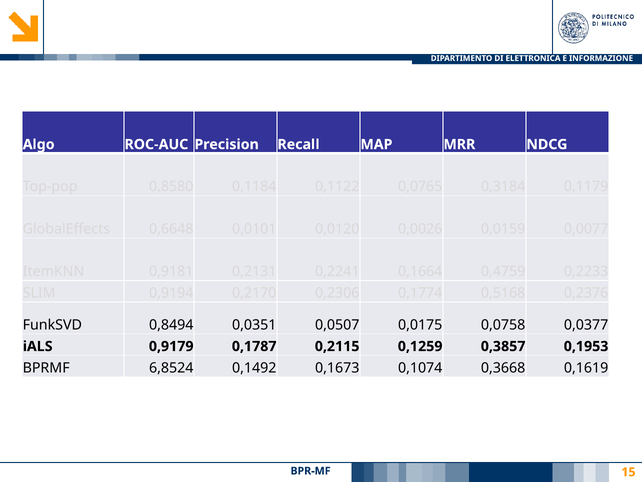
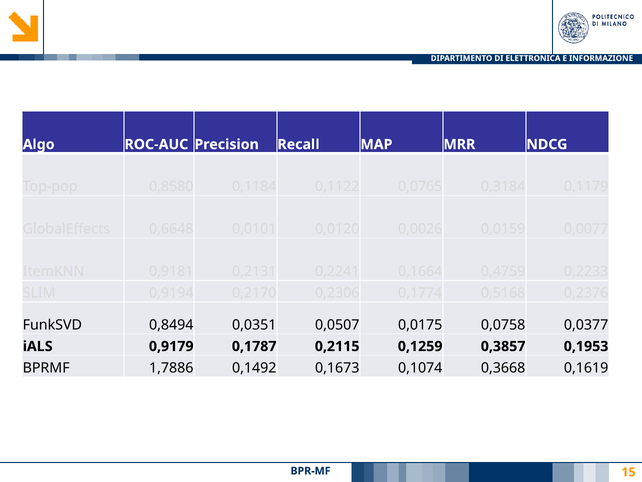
6,8524: 6,8524 -> 1,7886 (171, 368)
